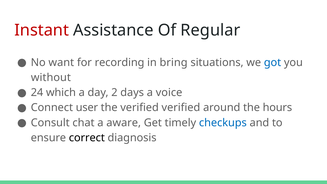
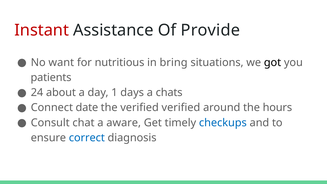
Regular: Regular -> Provide (210, 30)
recording: recording -> nutritious (120, 62)
got colour: blue -> black (273, 62)
without: without -> patients (51, 78)
which: which -> about (61, 93)
2: 2 -> 1 (114, 93)
voice: voice -> chats (169, 93)
user: user -> date (87, 108)
correct colour: black -> blue (87, 138)
